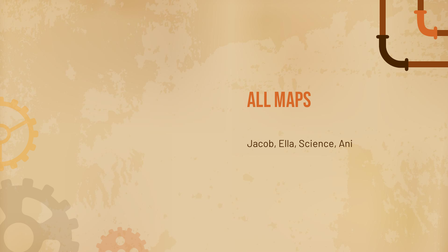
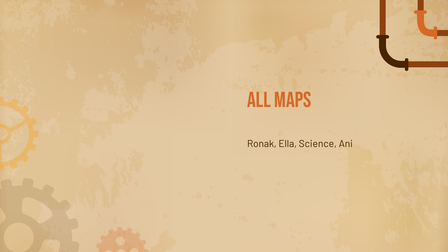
Jacob: Jacob -> Ronak (262, 144)
